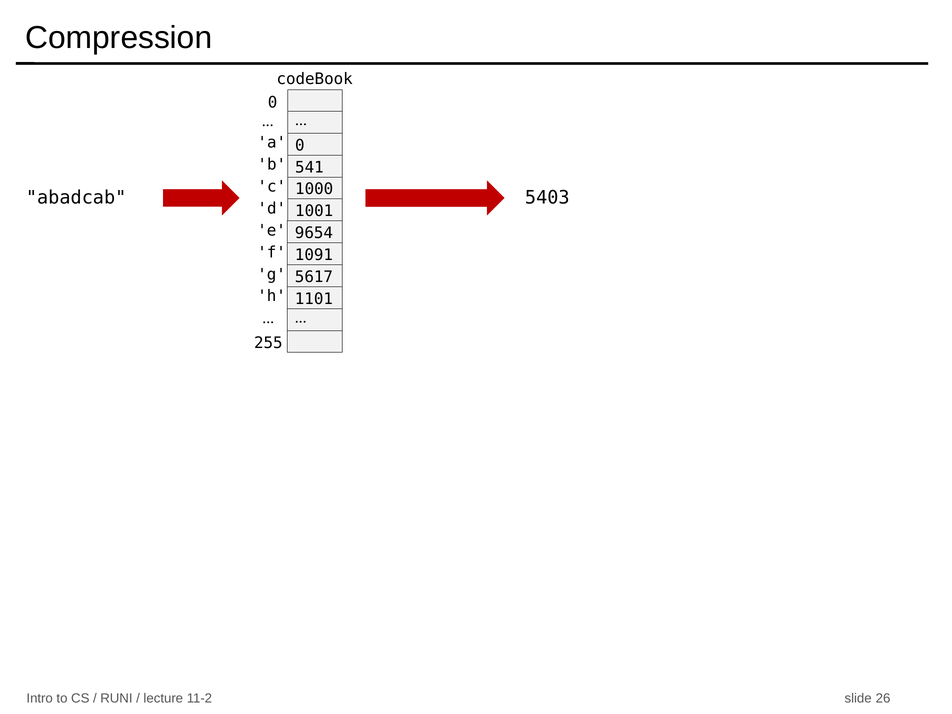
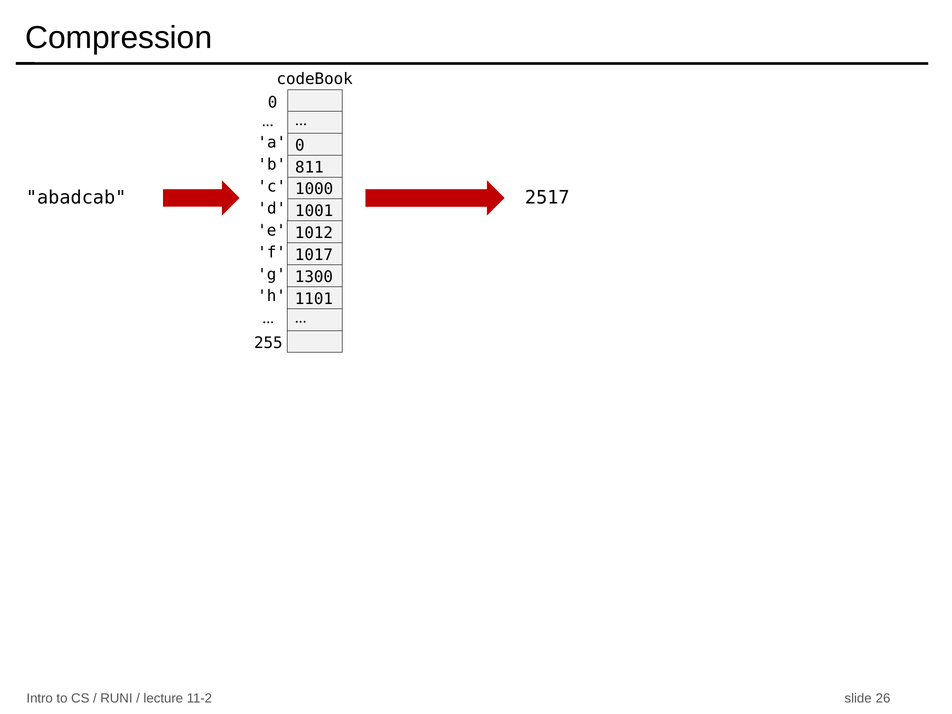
541: 541 -> 811 (309, 167)
5403: 5403 -> 2517 (547, 198)
9654: 9654 -> 1012 (314, 233)
1091: 1091 -> 1017 (314, 255)
5617: 5617 -> 1300 (314, 277)
